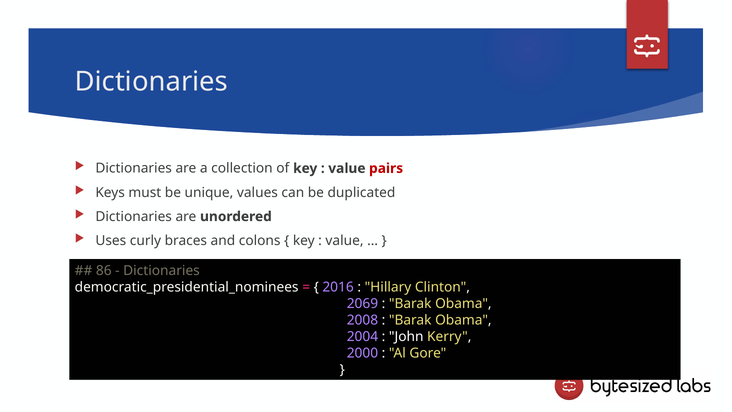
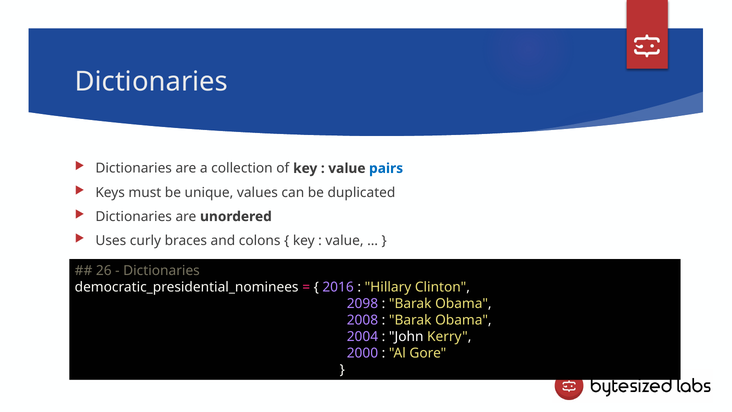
pairs colour: red -> blue (386, 168)
86: 86 -> 26 (104, 271)
2069: 2069 -> 2098 (362, 304)
